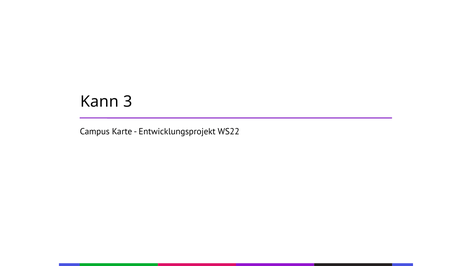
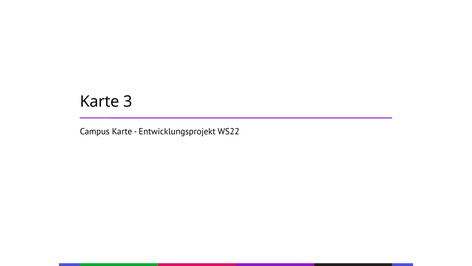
Kann: Kann -> Karte (100, 101)
